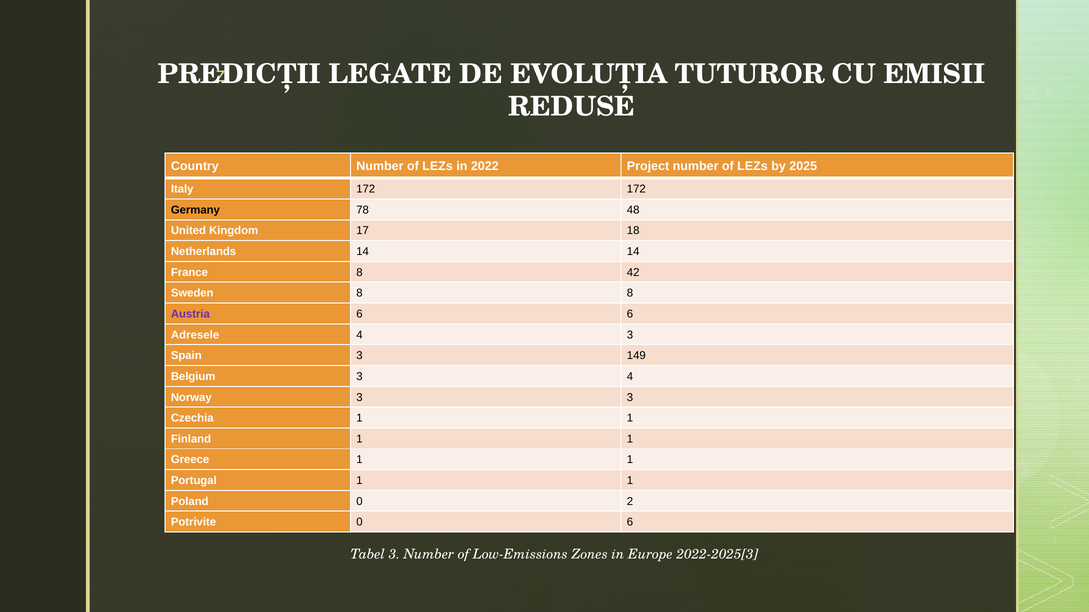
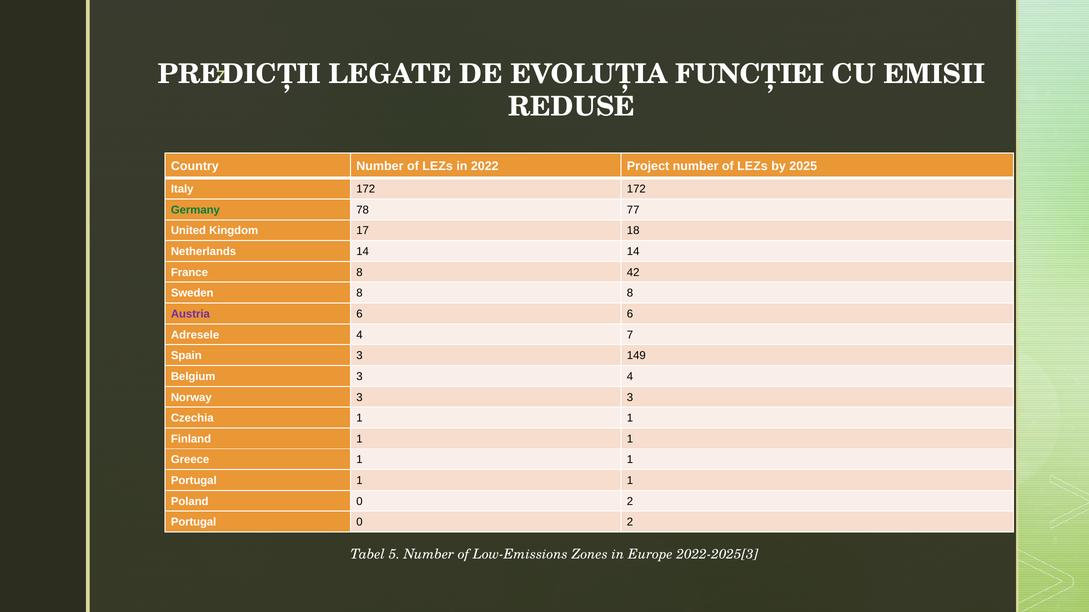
TUTUROR: TUTUROR -> FUNCȚIEI (750, 74)
Germany colour: black -> green (195, 210)
48: 48 -> 77 (633, 210)
4 3: 3 -> 7 (630, 335)
Potrivite: Potrivite -> Portugal (194, 523)
6: 6 -> 2 (630, 523)
Tabel 3: 3 -> 5 (394, 555)
